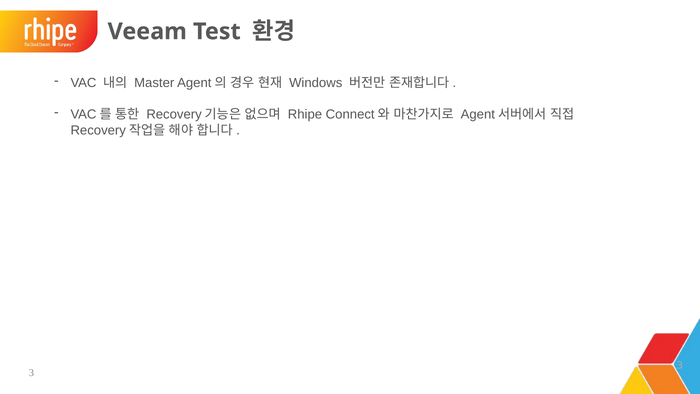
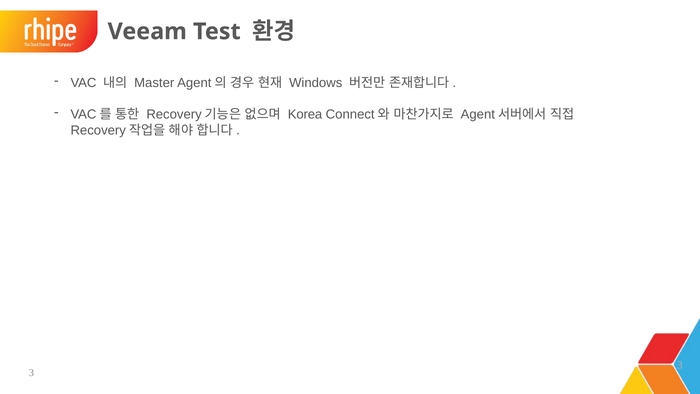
Rhipe: Rhipe -> Korea (305, 115)
